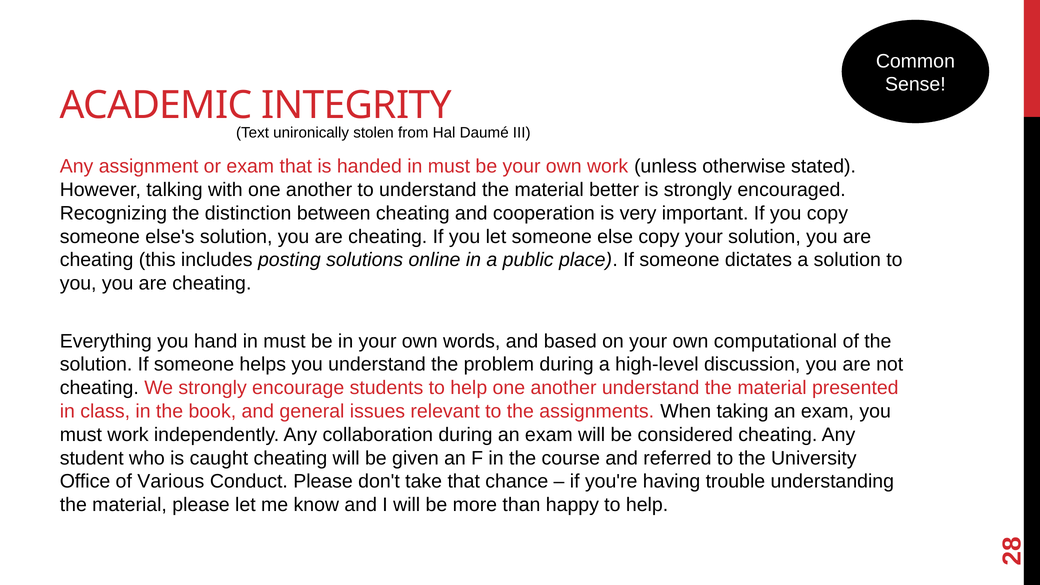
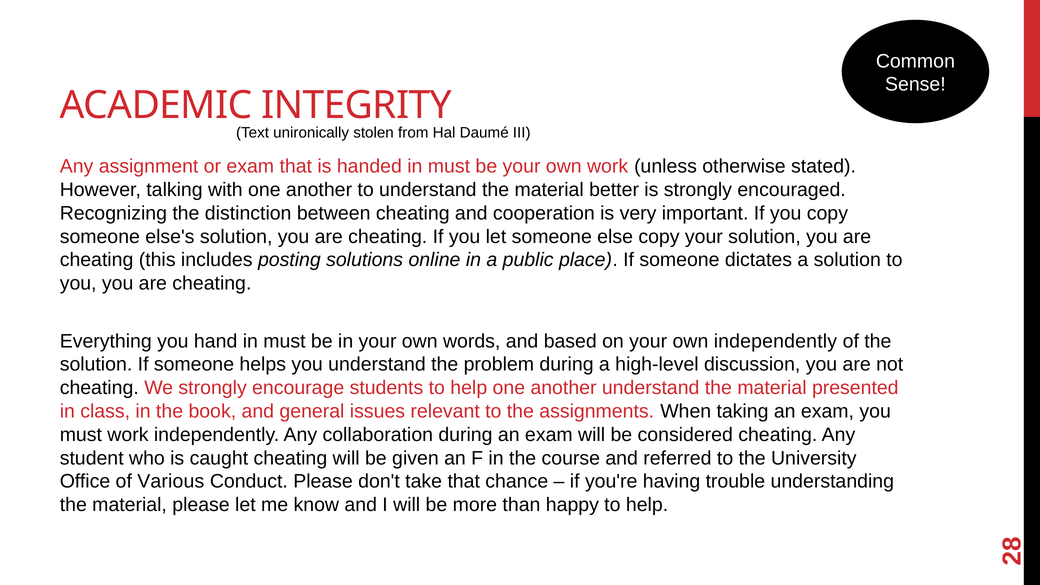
own computational: computational -> independently (775, 341)
